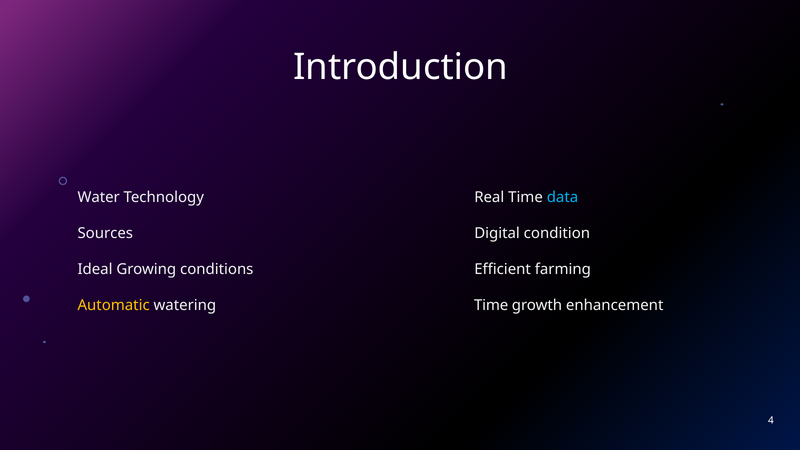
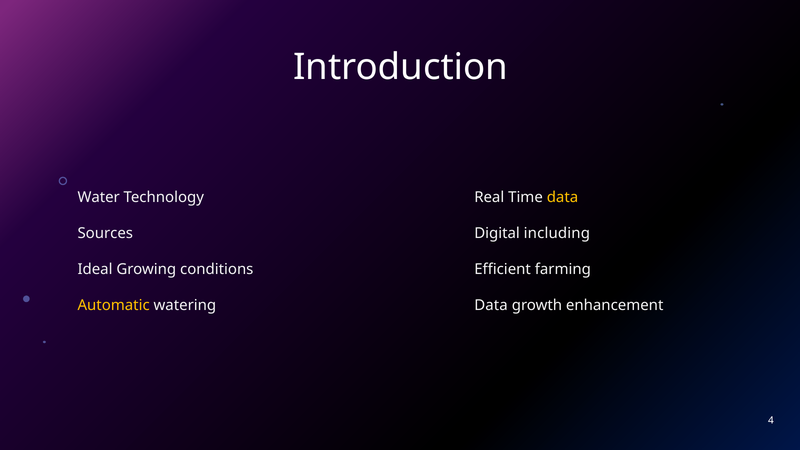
data colour: light blue -> yellow (563, 197)
condition: condition -> including (557, 233)
Time: Time -> Data (491, 305)
